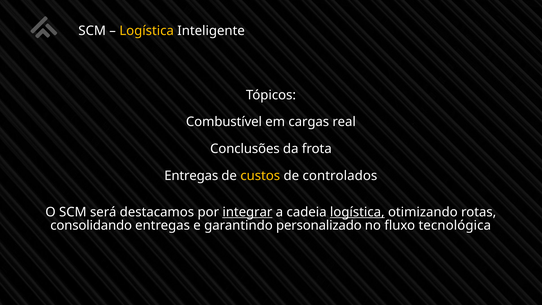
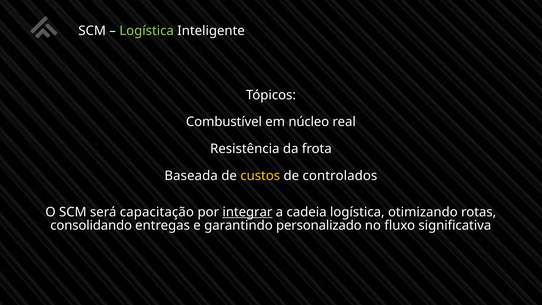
Logística colour: yellow -> light green (147, 31)
cargas: cargas -> núcleo (309, 122)
Conclusões: Conclusões -> Resistência (245, 149)
Entregas: Entregas -> Baseada (191, 176)
destacamos: destacamos -> capacitação (157, 212)
logística underline: present -> none (357, 212)
tecnológica: tecnológica -> significativa (455, 225)
